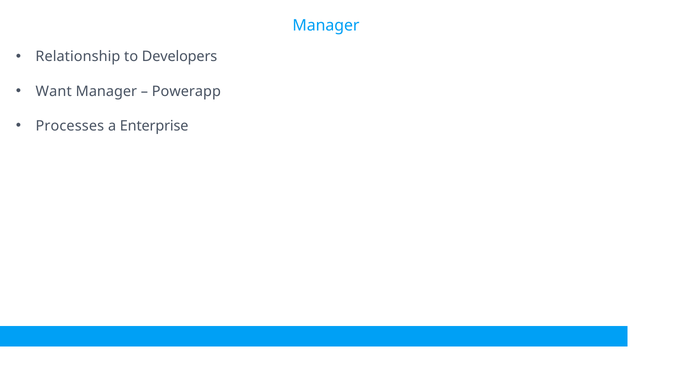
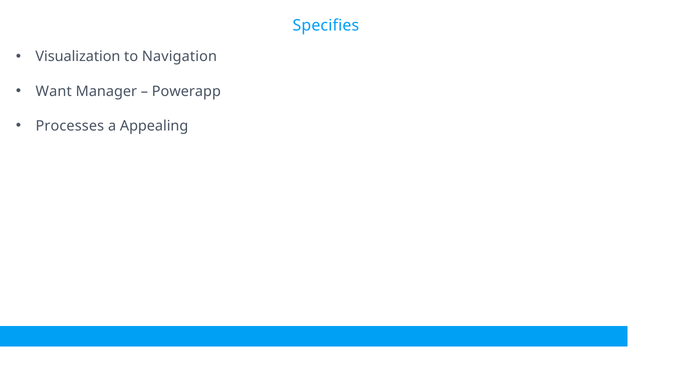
Manager: Manager -> Specifies (326, 25)
Relationship: Relationship -> Visualization (78, 57)
Developers: Developers -> Navigation (179, 57)
Enterprise: Enterprise -> Appealing (154, 126)
